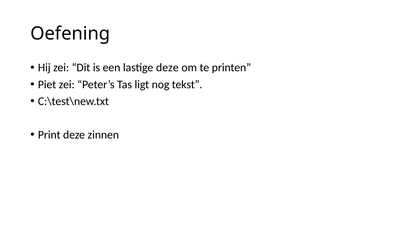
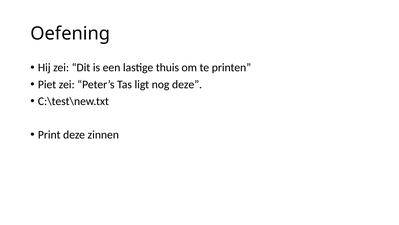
lastige deze: deze -> thuis (167, 67)
nog tekst: tekst -> deze (187, 84)
